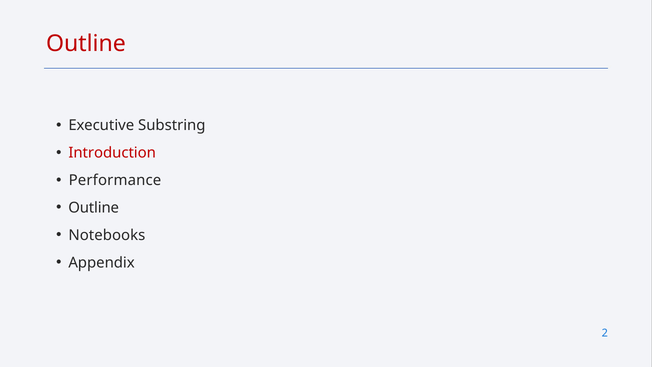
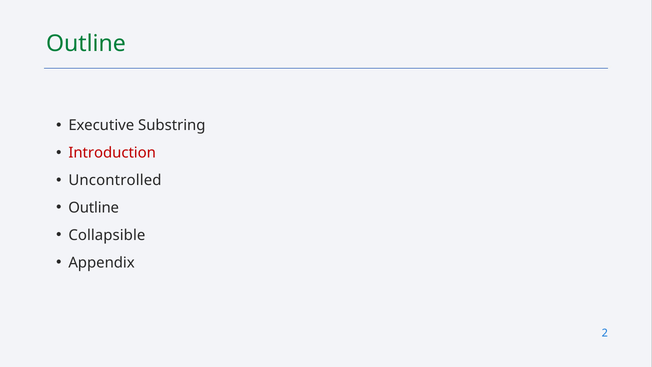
Outline colour: red -> green (86, 44)
Performance: Performance -> Uncontrolled (115, 180)
Notebooks: Notebooks -> Collapsible (107, 235)
